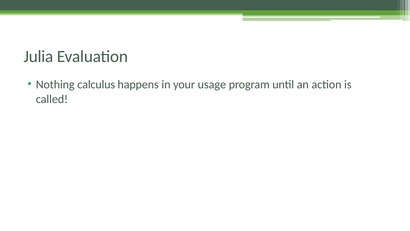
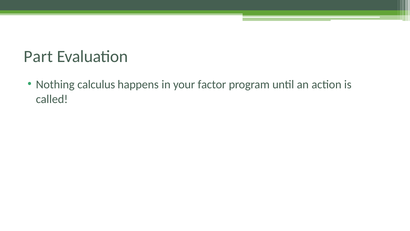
Julia: Julia -> Part (38, 56)
usage: usage -> factor (212, 84)
